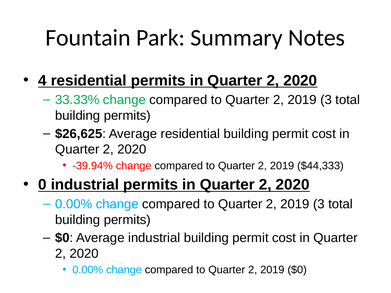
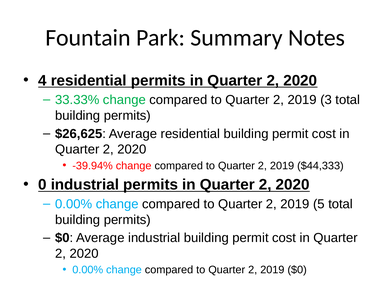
3: 3 -> 5 (319, 204)
